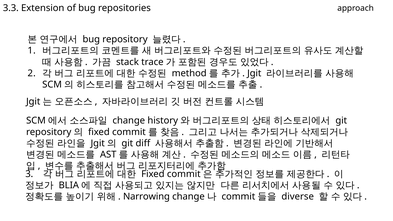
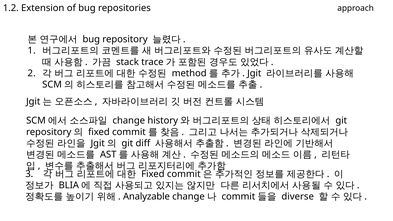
3.3: 3.3 -> 1.2 (11, 8)
Narrowing: Narrowing -> Analyzable (146, 197)
